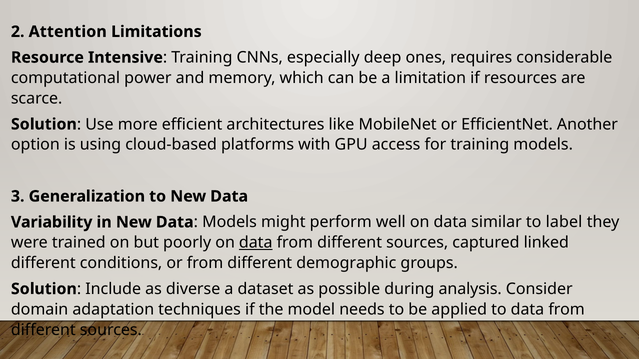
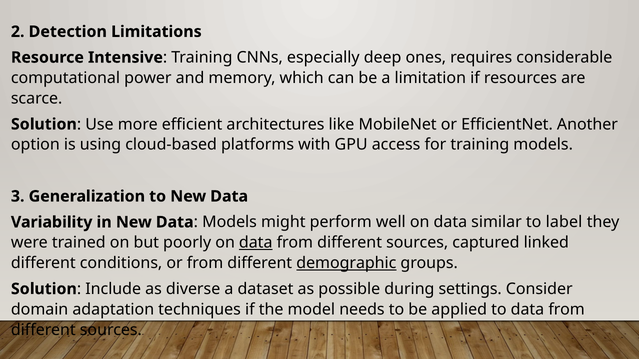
Attention: Attention -> Detection (68, 32)
demographic underline: none -> present (346, 263)
analysis: analysis -> settings (470, 289)
